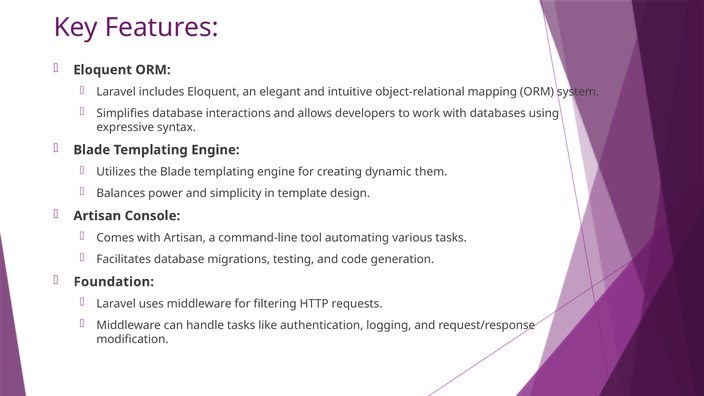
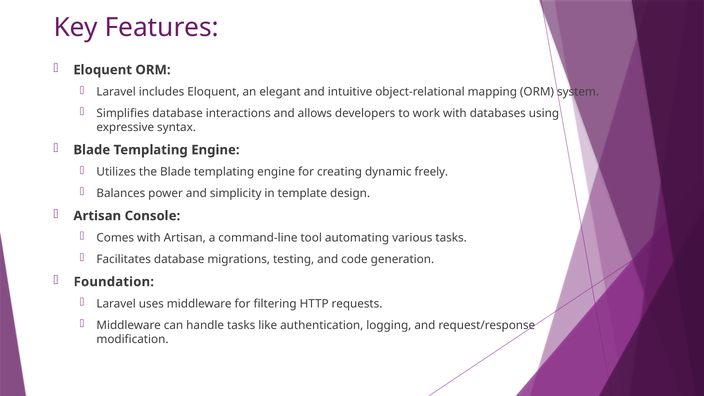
them: them -> freely (431, 172)
